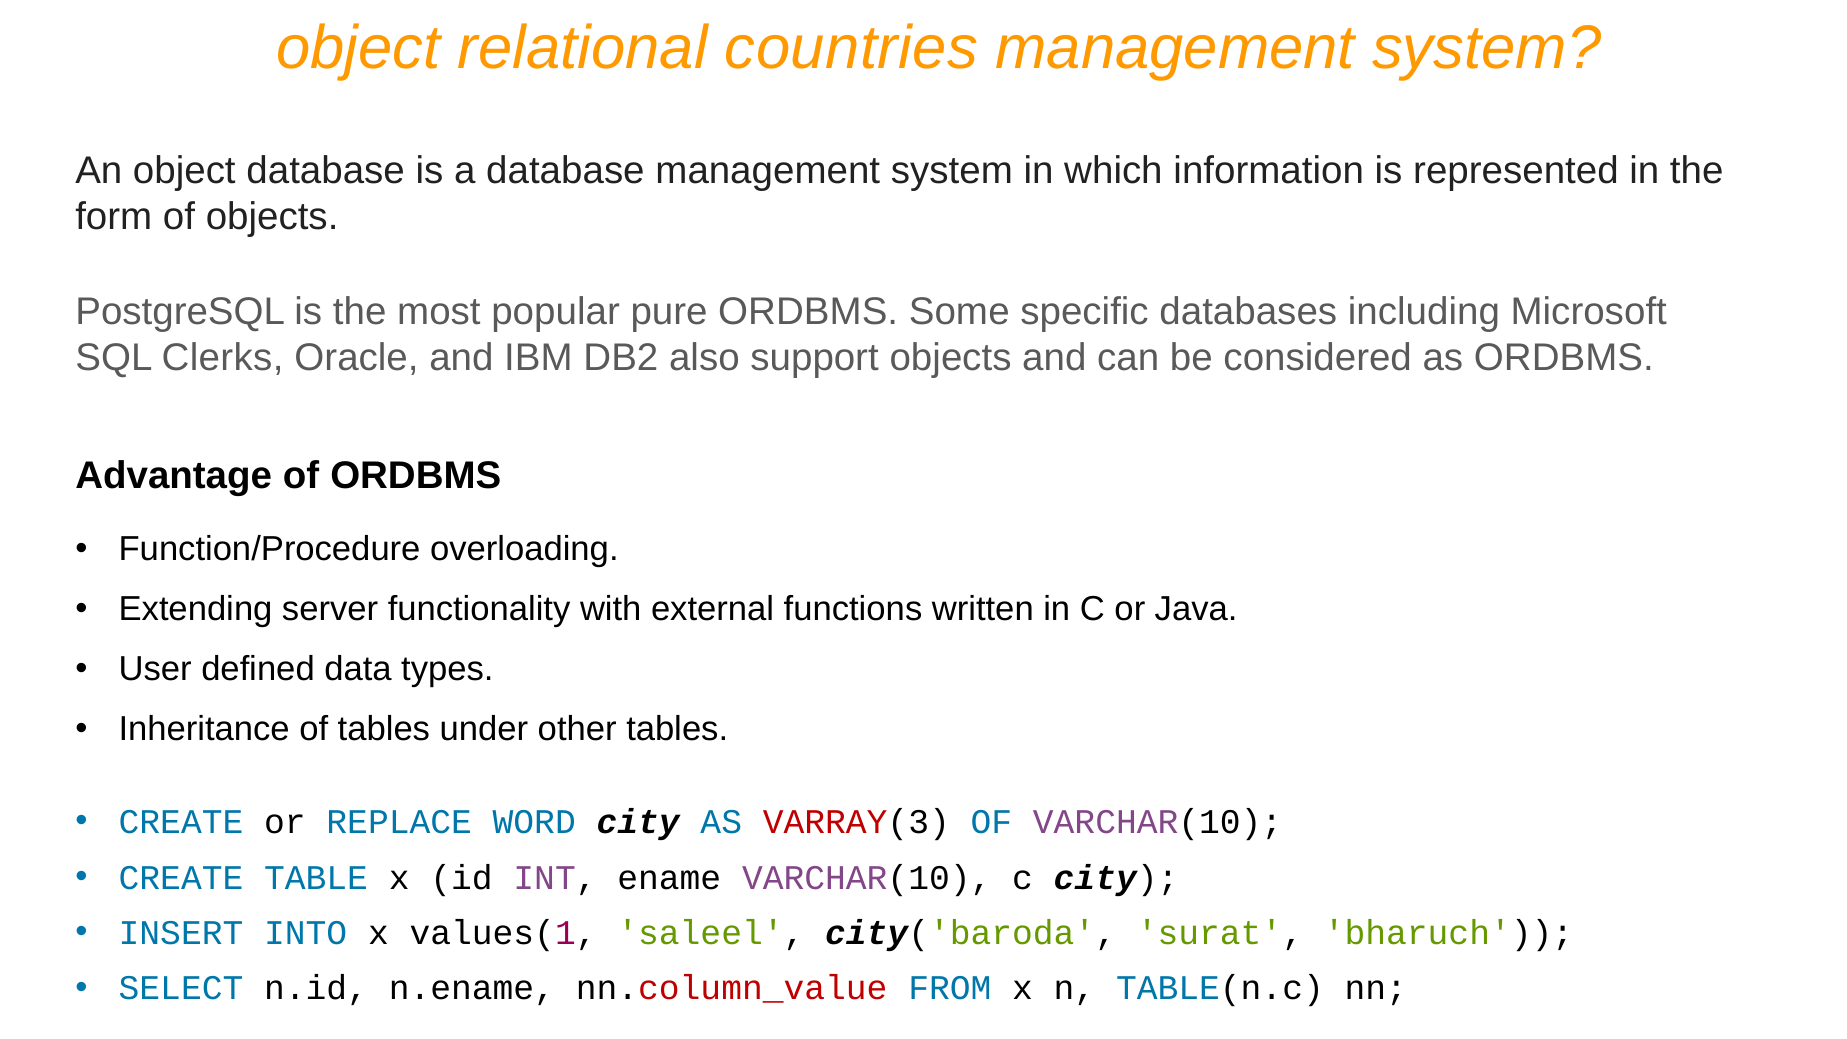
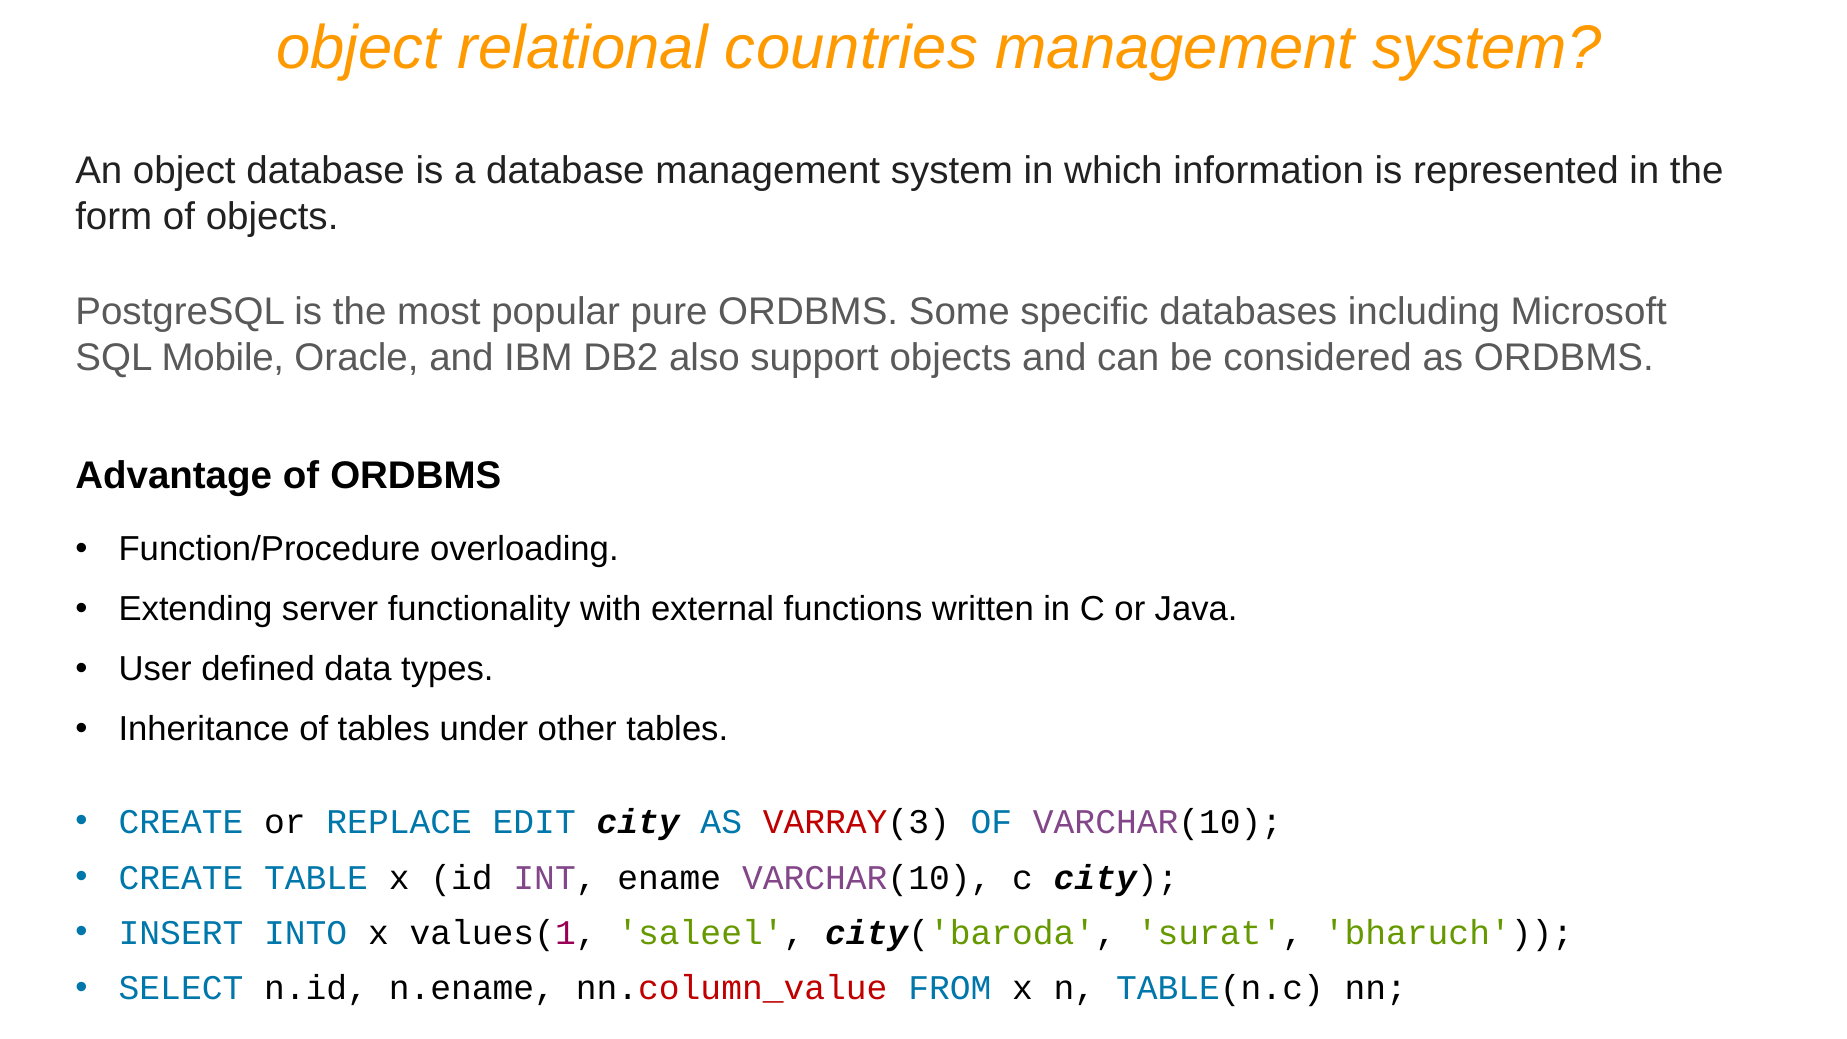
Clerks: Clerks -> Mobile (223, 358)
WORD: WORD -> EDIT (534, 822)
